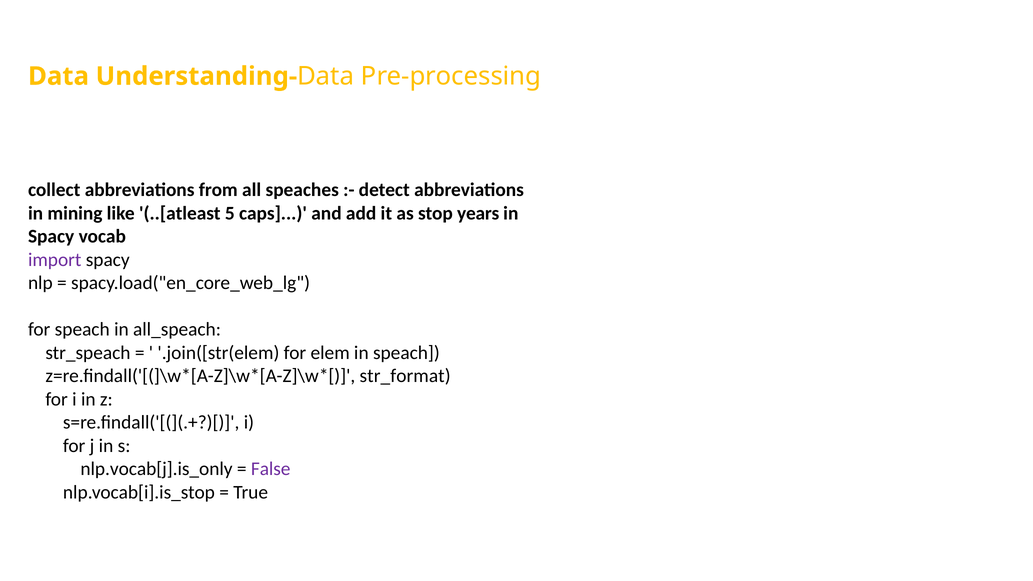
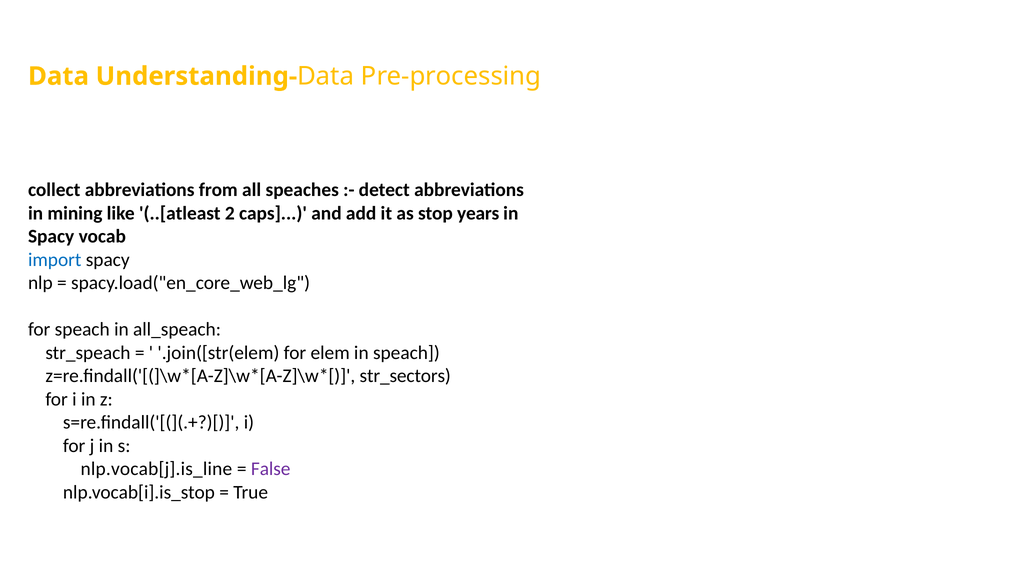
5: 5 -> 2 (230, 213)
import colour: purple -> blue (55, 260)
str_format: str_format -> str_sectors (405, 376)
nlp.vocab[j].is_only: nlp.vocab[j].is_only -> nlp.vocab[j].is_line (156, 469)
